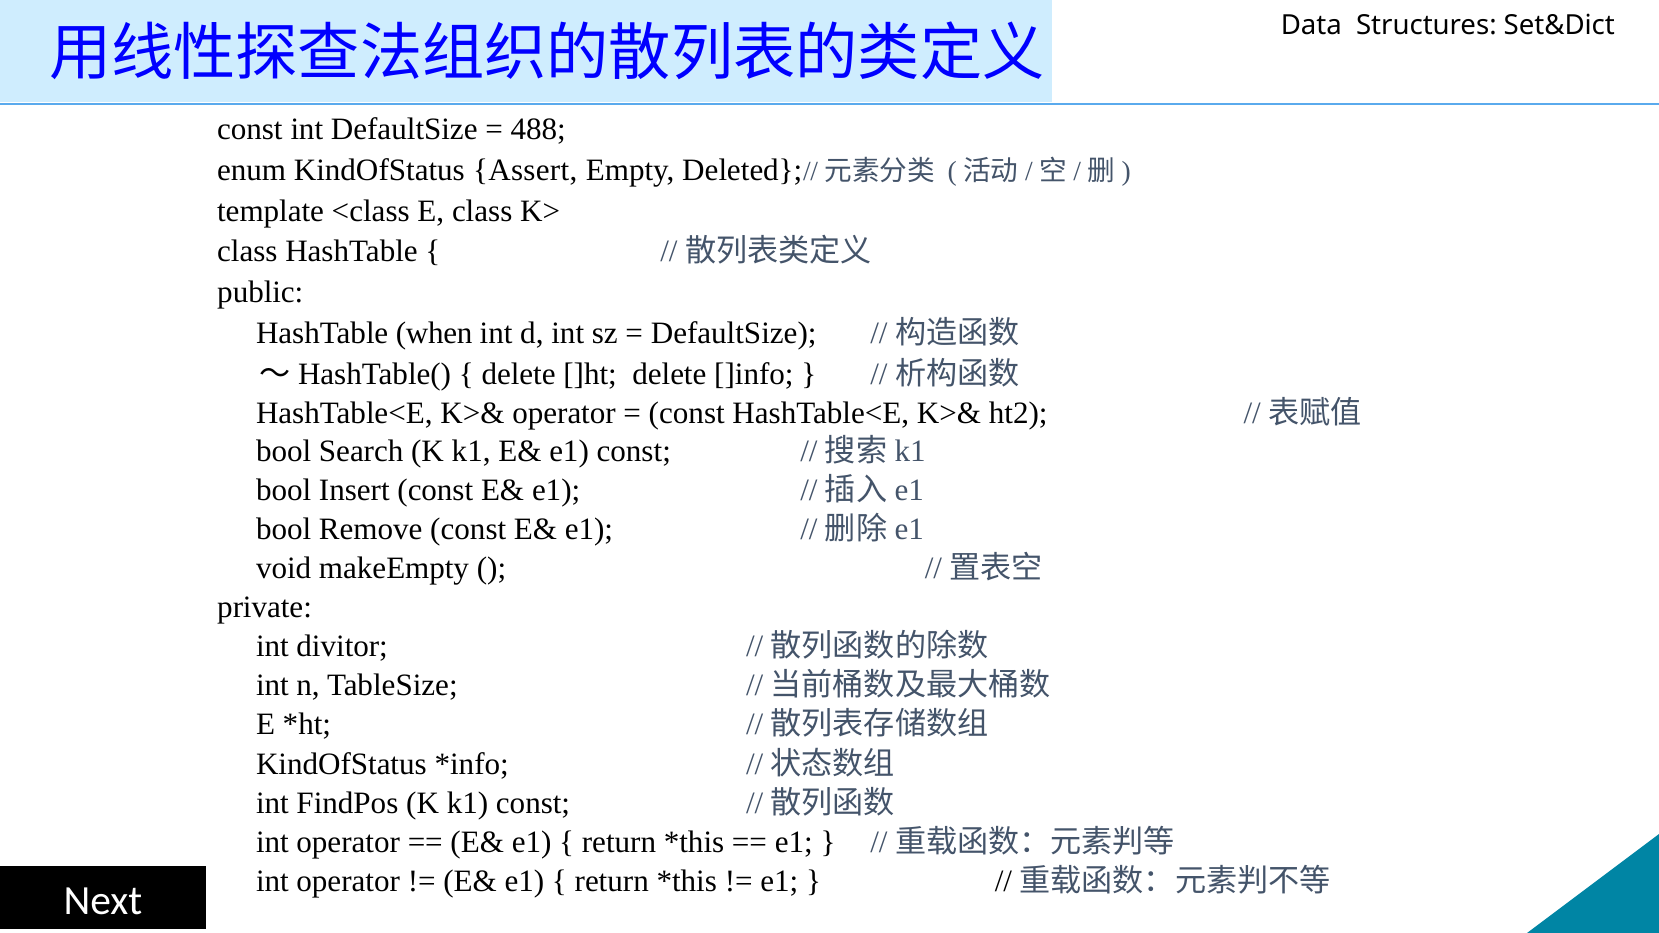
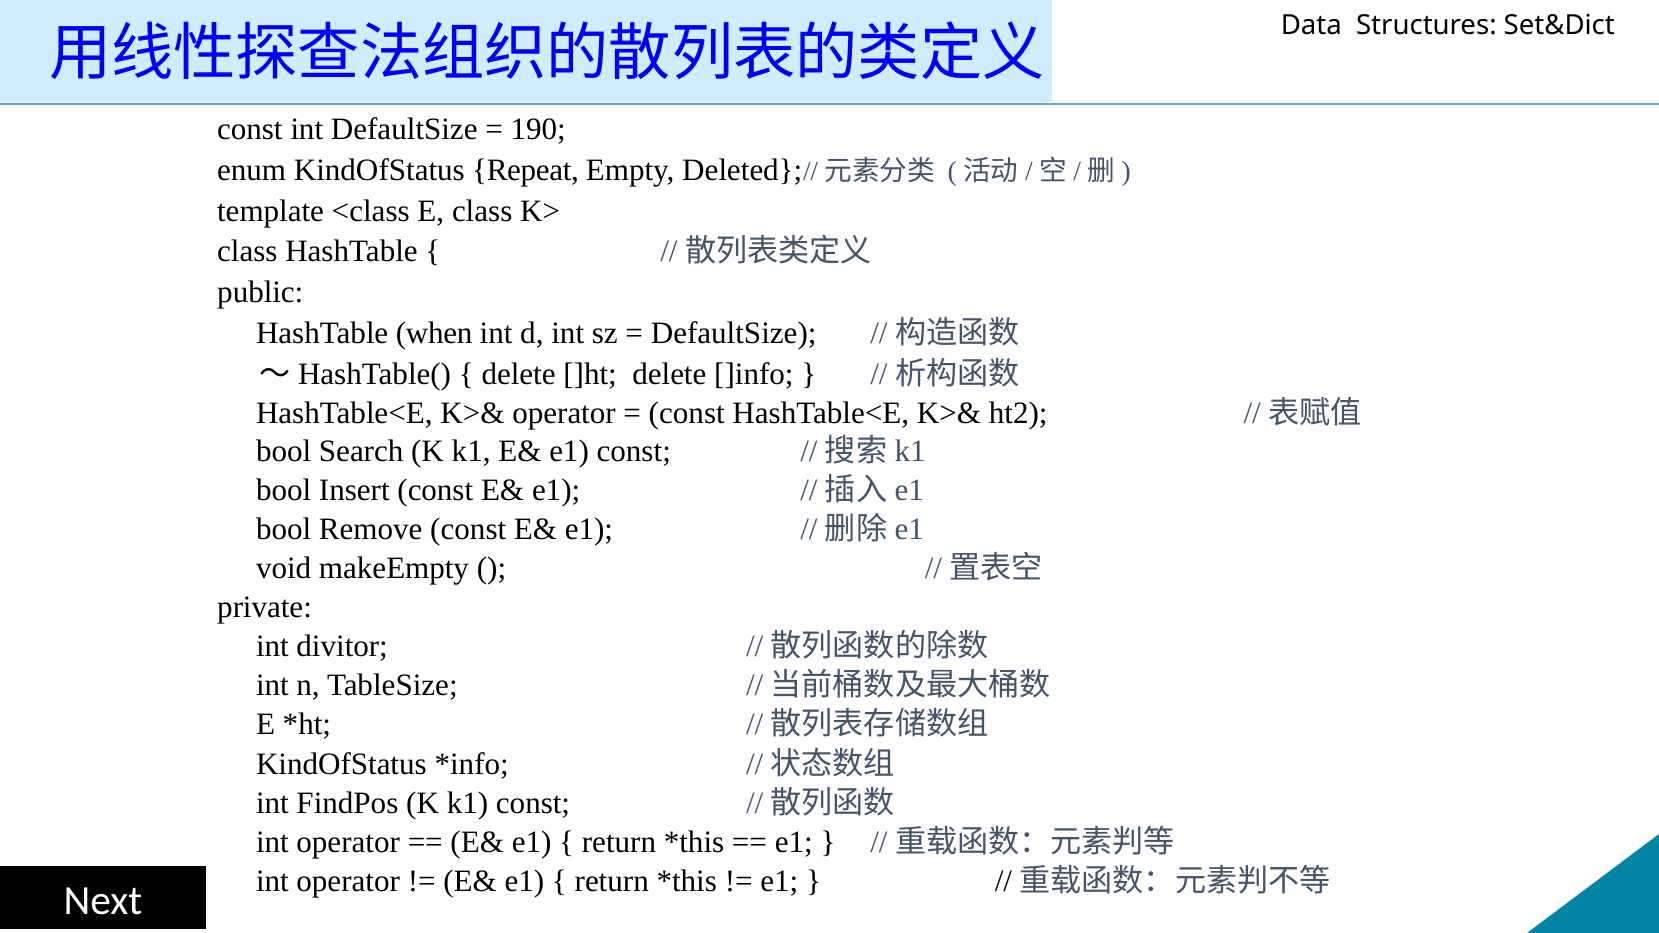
488: 488 -> 190 (538, 129)
Assert: Assert -> Repeat (526, 170)
